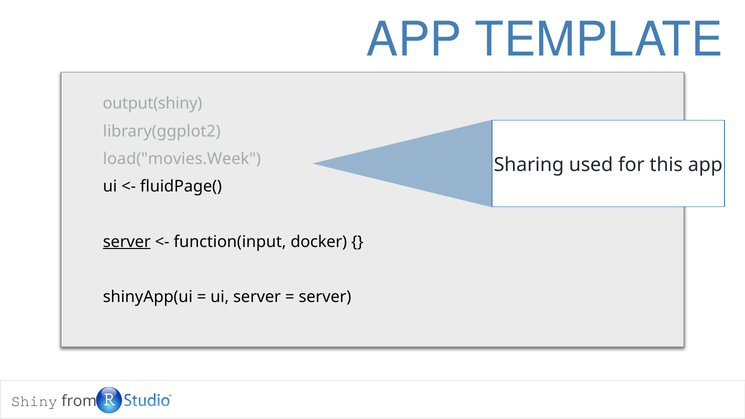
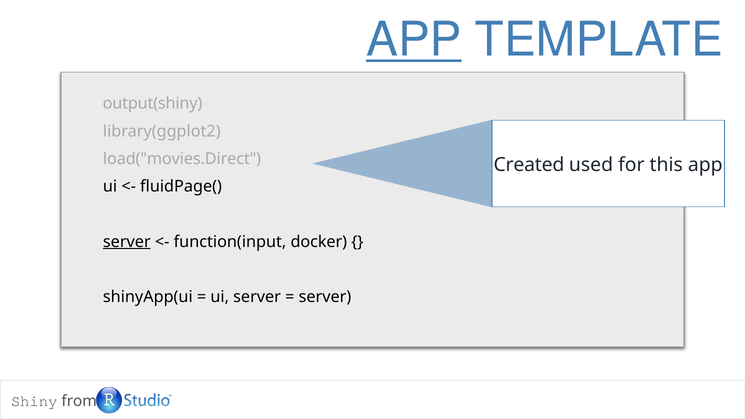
APP underline: none -> present (414, 40)
load("movies.Week: load("movies.Week -> load("movies.Direct (182, 159)
Sharing: Sharing -> Created (529, 165)
